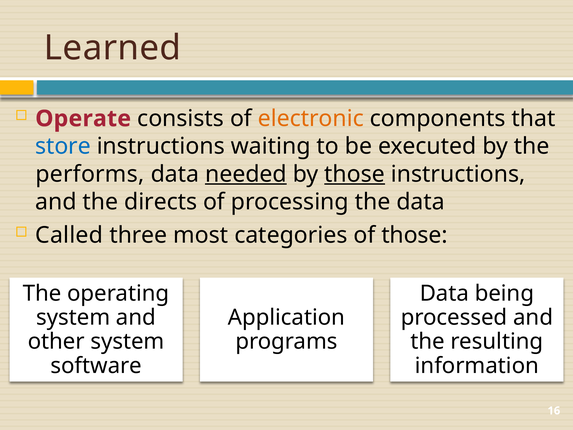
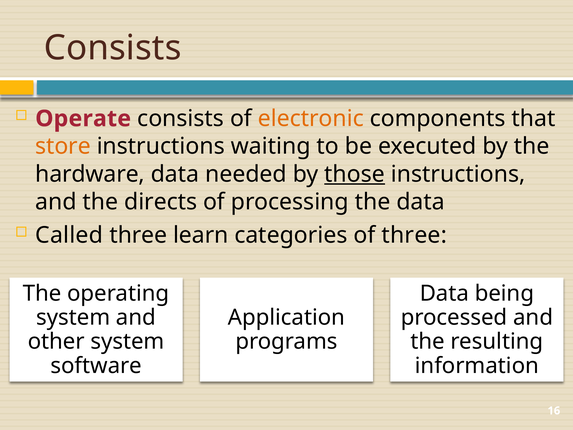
Learned: Learned -> Consists (113, 48)
store colour: blue -> orange (63, 146)
performs: performs -> hardware (90, 174)
needed underline: present -> none (246, 174)
most: most -> learn (201, 235)
of those: those -> three (414, 235)
